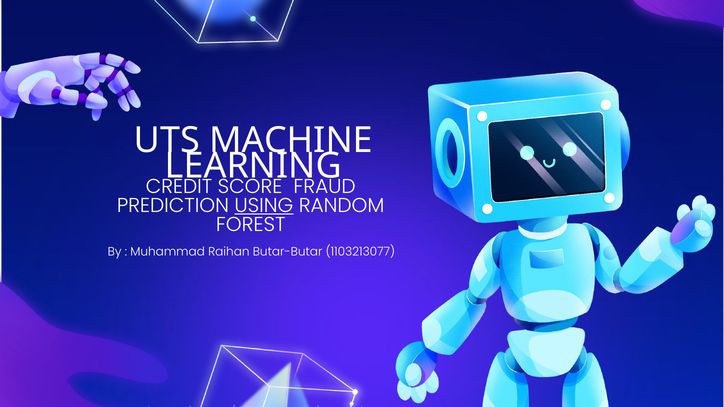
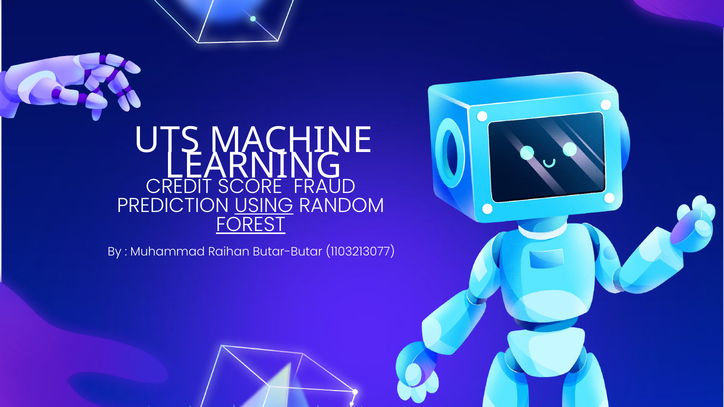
FOREST underline: none -> present (251, 225)
